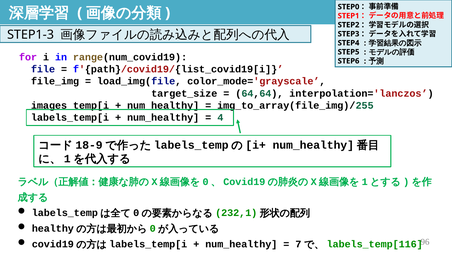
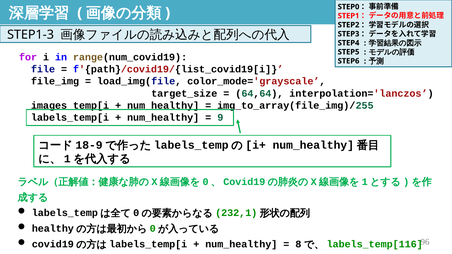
4: 4 -> 9 (220, 118)
7: 7 -> 8 (298, 245)
